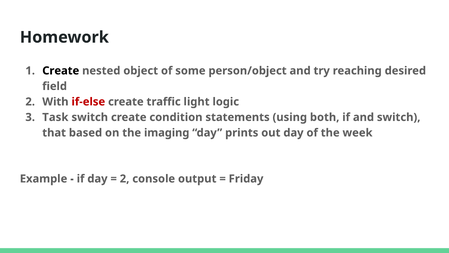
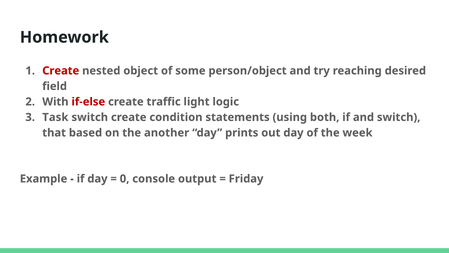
Create colour: black -> red (61, 71)
imaging: imaging -> another (167, 133)
2: 2 -> 0 (125, 178)
